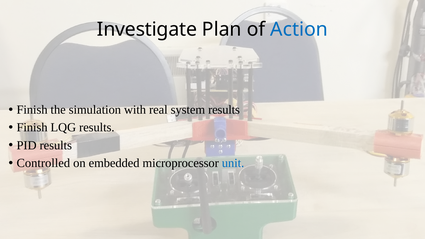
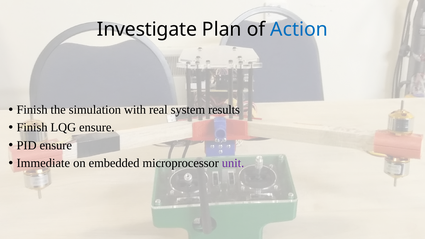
LQG results: results -> ensure (97, 128)
PID results: results -> ensure (56, 145)
Controlled: Controlled -> Immediate (43, 163)
unit colour: blue -> purple (233, 163)
